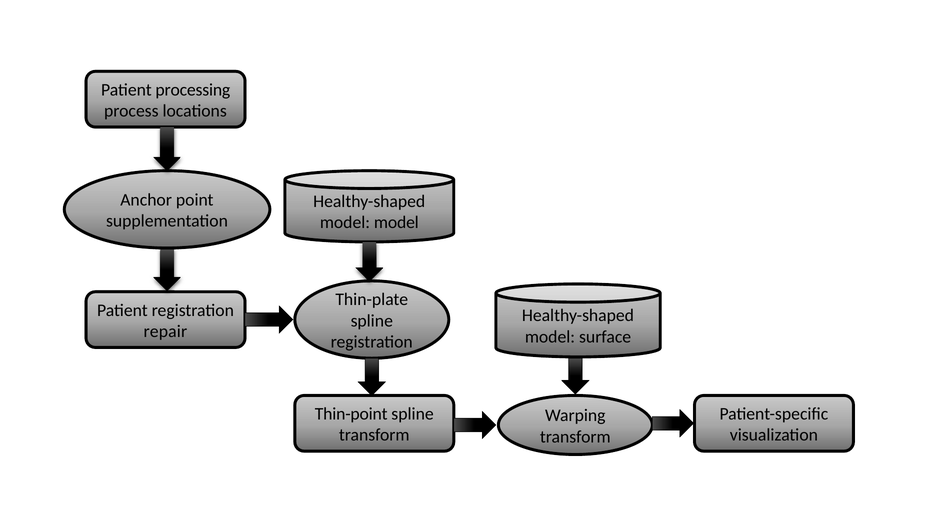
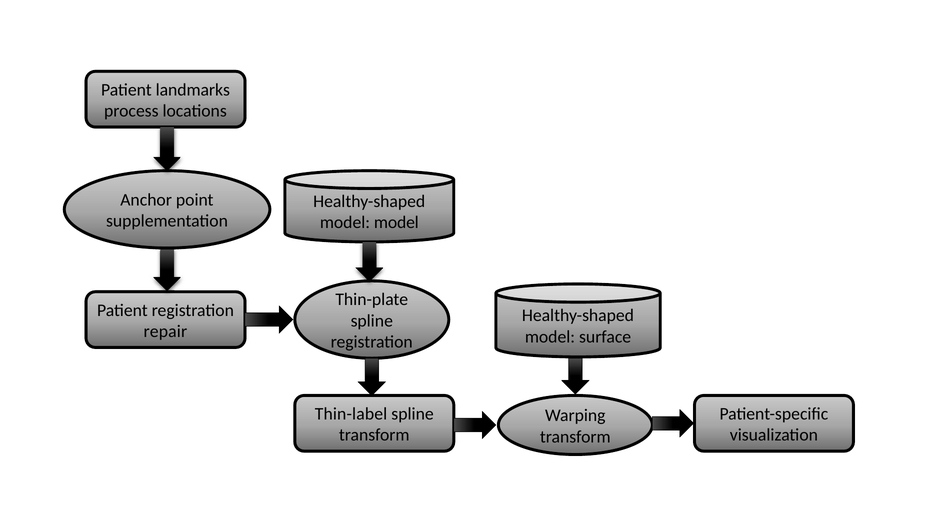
processing: processing -> landmarks (193, 90)
Thin-point: Thin-point -> Thin-label (351, 414)
